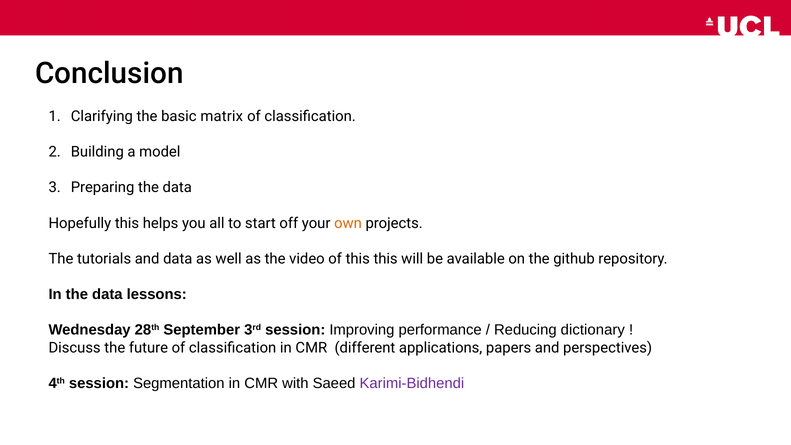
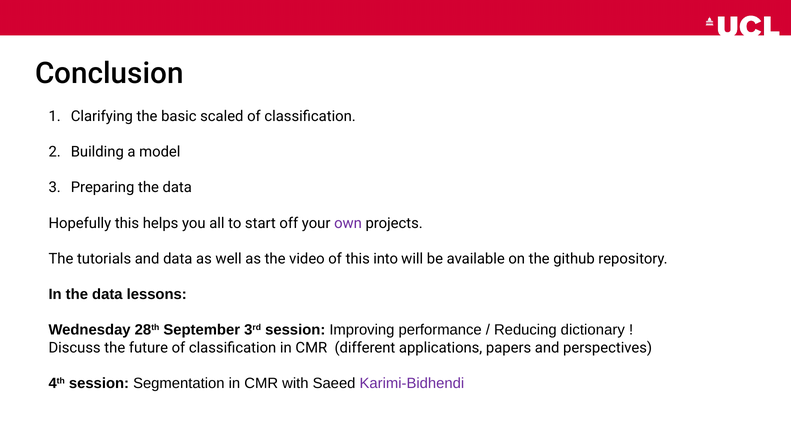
matrix: matrix -> scaled (222, 116)
own colour: orange -> purple (348, 223)
this this: this -> into (386, 259)
